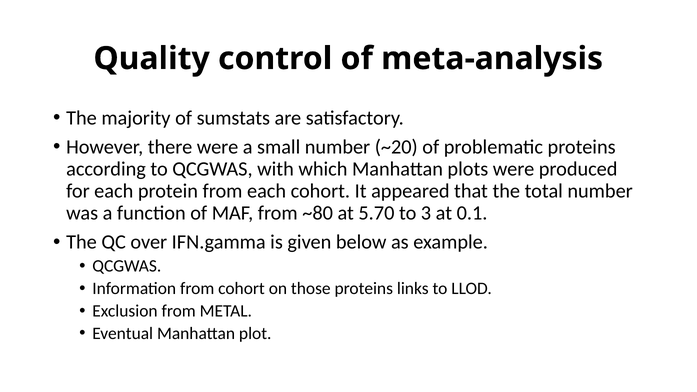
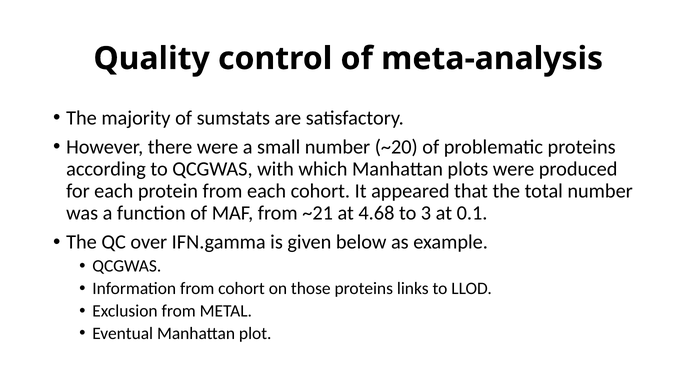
~80: ~80 -> ~21 (318, 213)
5.70: 5.70 -> 4.68 (376, 213)
